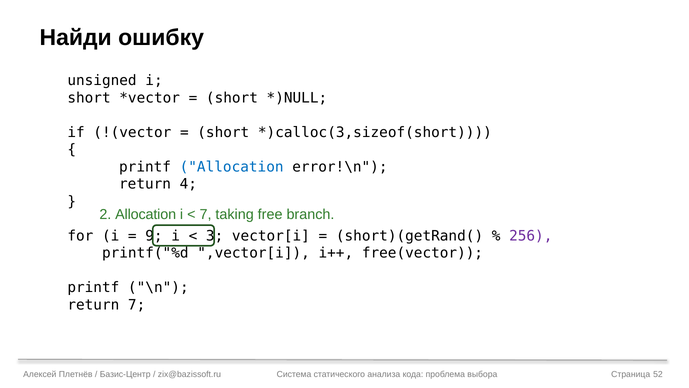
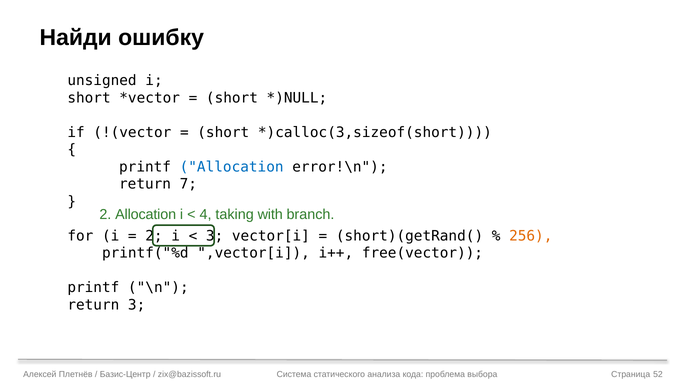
4: 4 -> 7 (188, 184)
7: 7 -> 4 (205, 214)
free: free -> with (270, 214)
9: 9 -> 2 (154, 236)
256 colour: purple -> orange (531, 236)
return 7: 7 -> 3 (137, 305)
